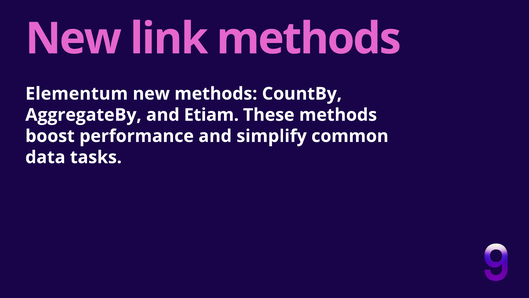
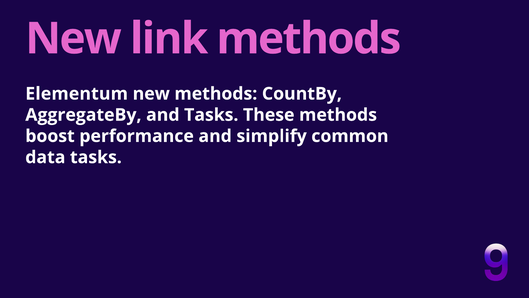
and Etiam: Etiam -> Tasks (211, 115)
